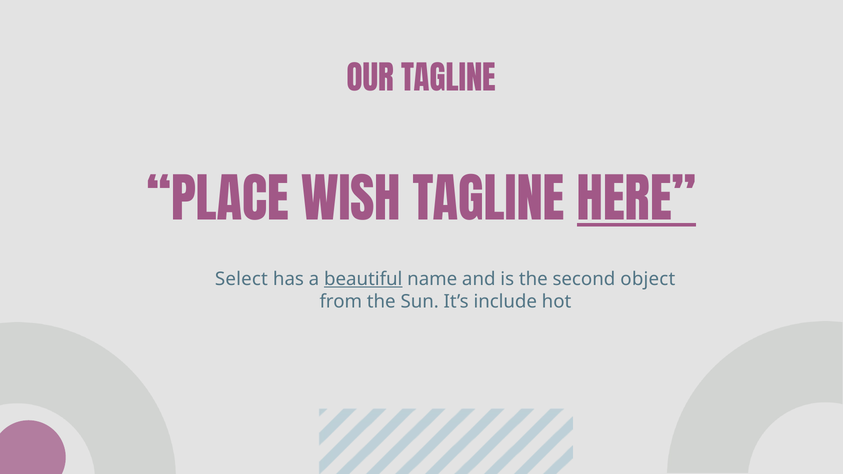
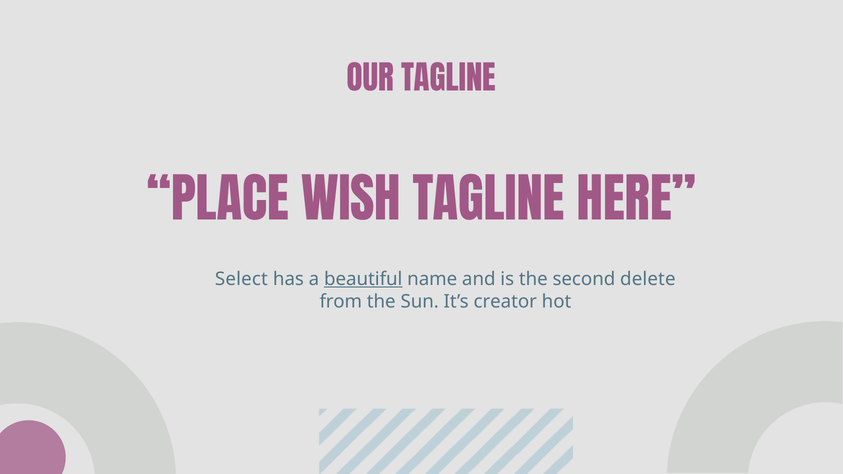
HERE underline: present -> none (637, 202)
object: object -> delete (648, 279)
include: include -> creator (505, 302)
